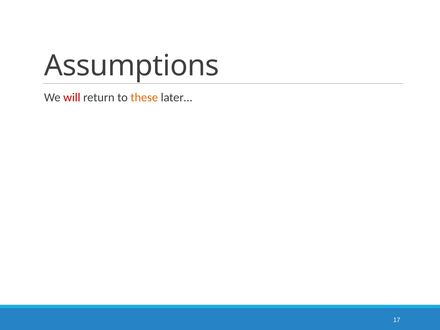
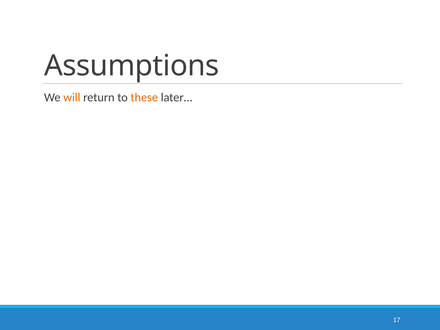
will colour: red -> orange (72, 98)
